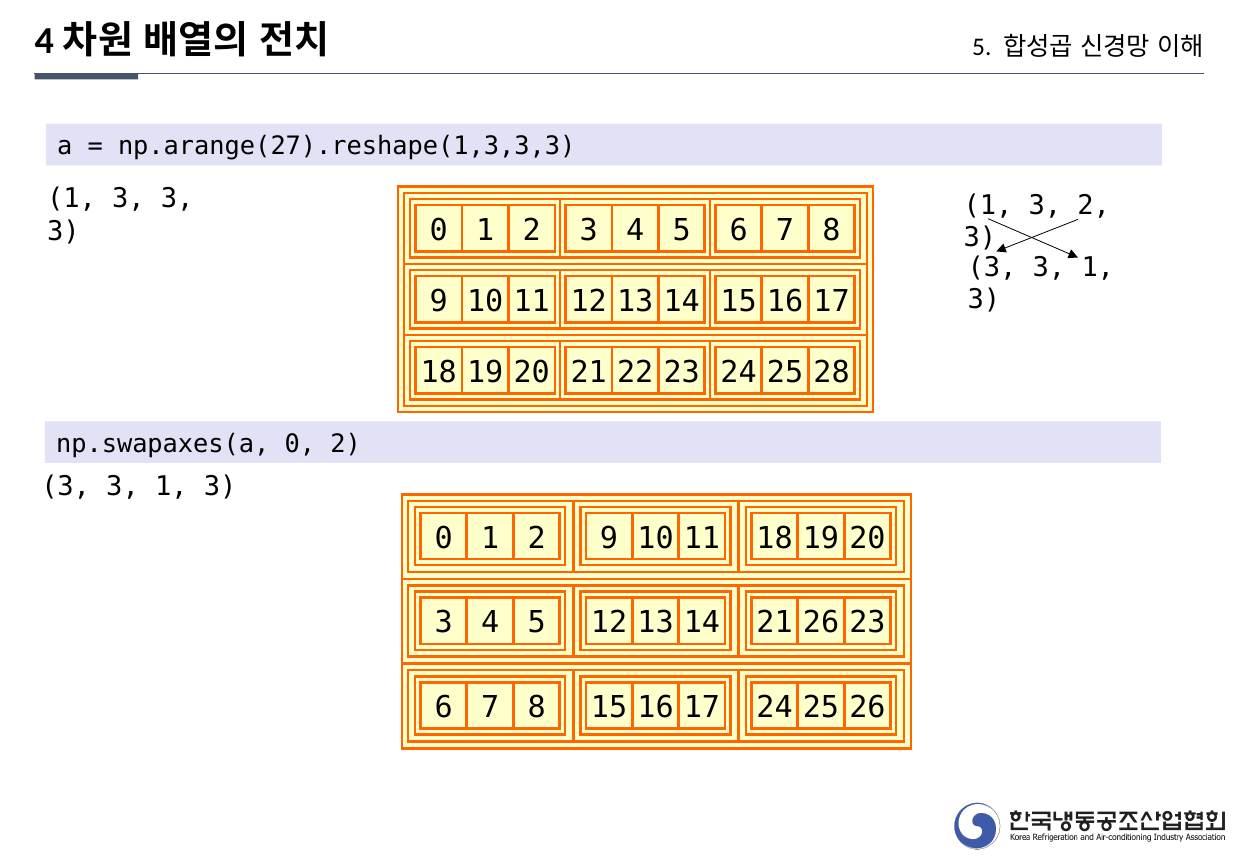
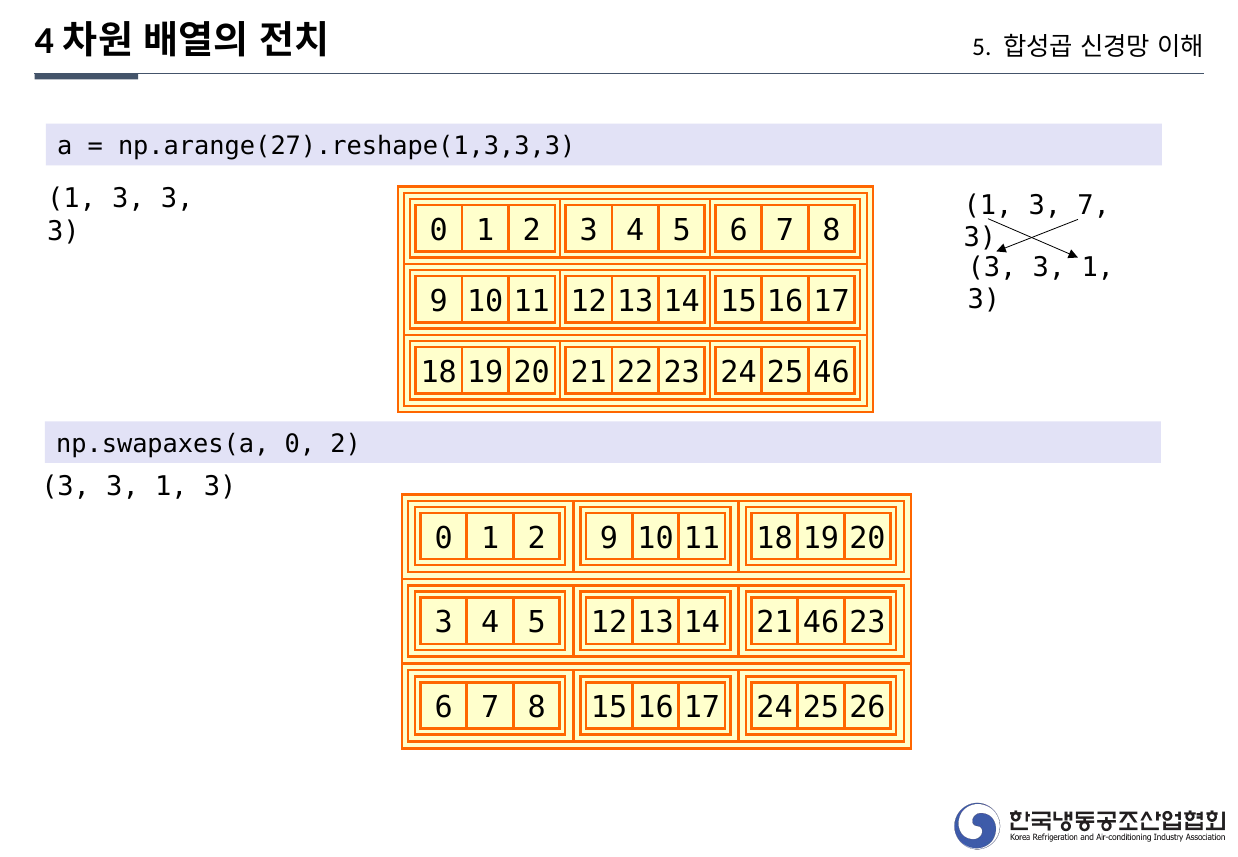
3 2: 2 -> 7 (1094, 205)
25 28: 28 -> 46 (832, 373)
21 26: 26 -> 46 (821, 623)
